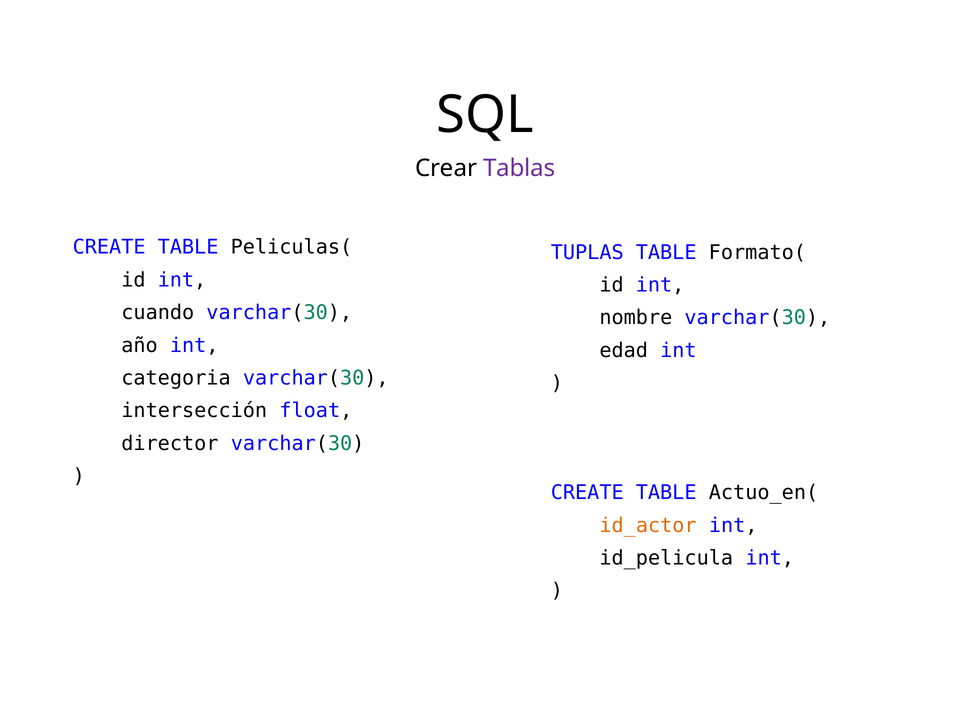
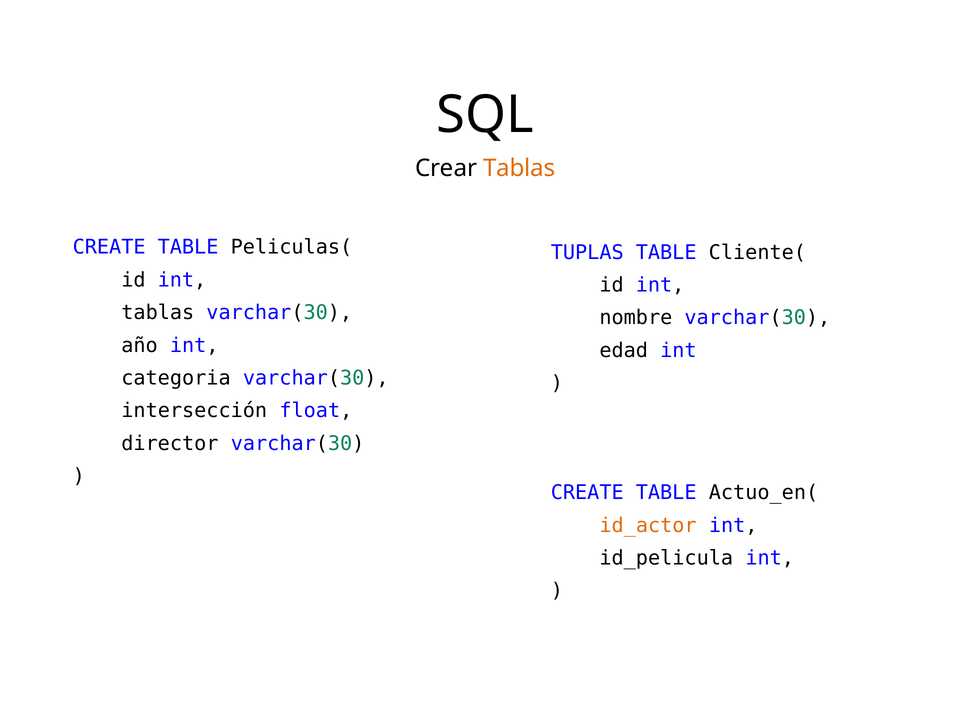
Tablas colour: purple -> orange (519, 168)
Formato(: Formato( -> Cliente( (757, 253)
cuando: cuando -> tablas (158, 313)
